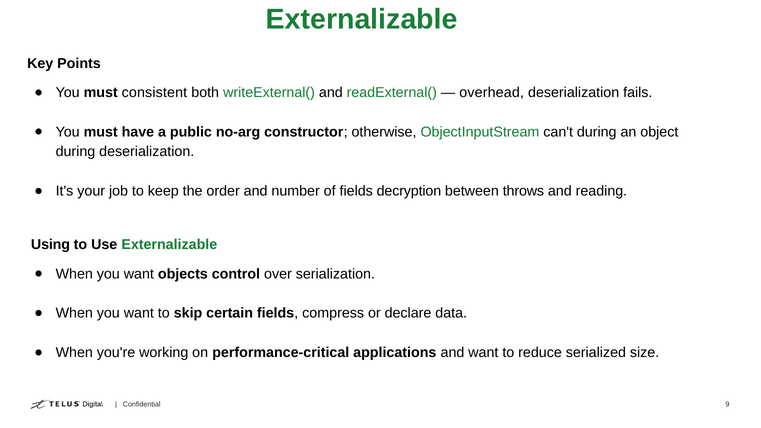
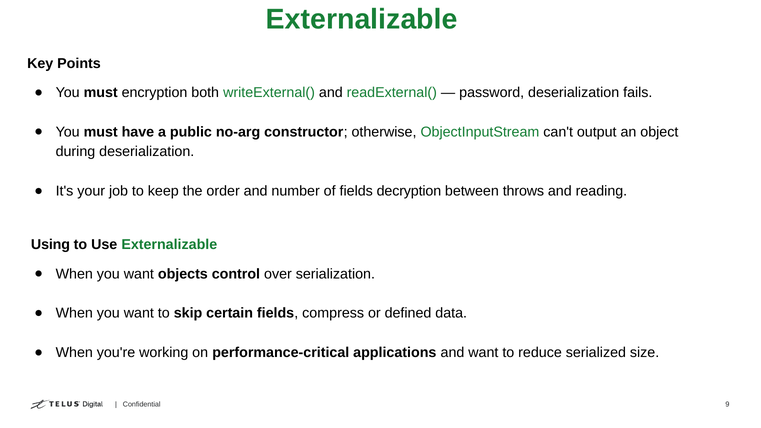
consistent: consistent -> encryption (154, 93)
overhead: overhead -> password (492, 93)
can't during: during -> output (597, 132)
declare: declare -> defined (408, 313)
